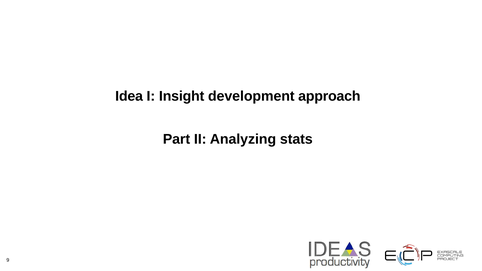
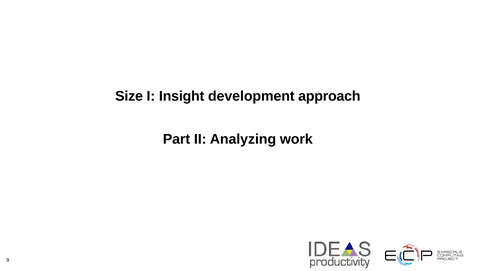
Idea: Idea -> Size (129, 96)
stats: stats -> work (296, 139)
